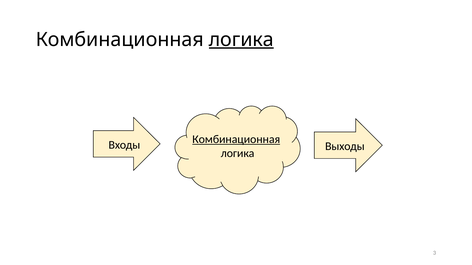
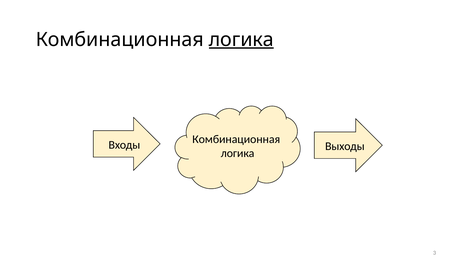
Комбинационная underline: present -> none (236, 139)
